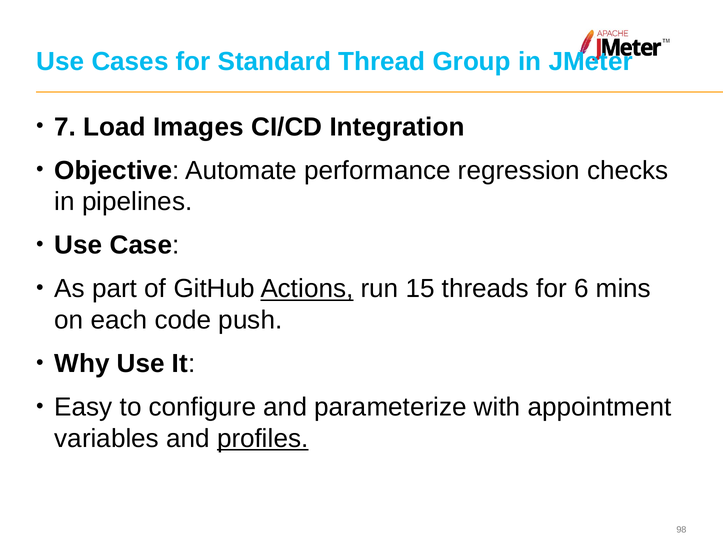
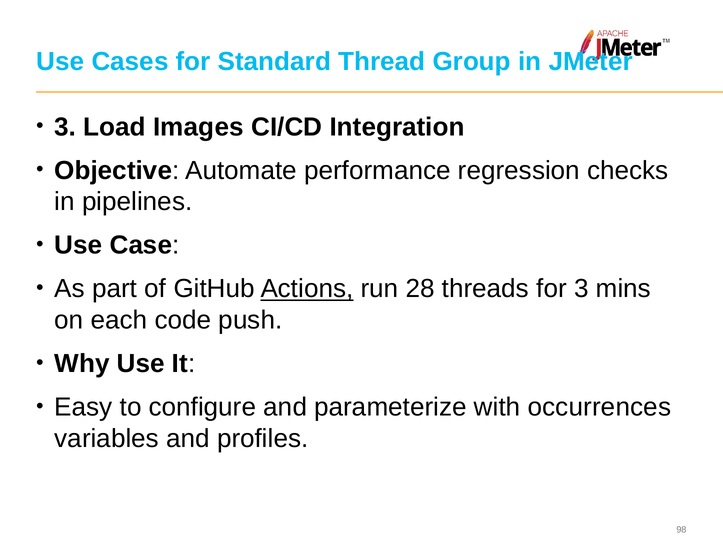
7: 7 -> 3 (65, 127)
15: 15 -> 28 (420, 288)
for 6: 6 -> 3 (581, 288)
appointment: appointment -> occurrences (599, 407)
profiles underline: present -> none (263, 438)
